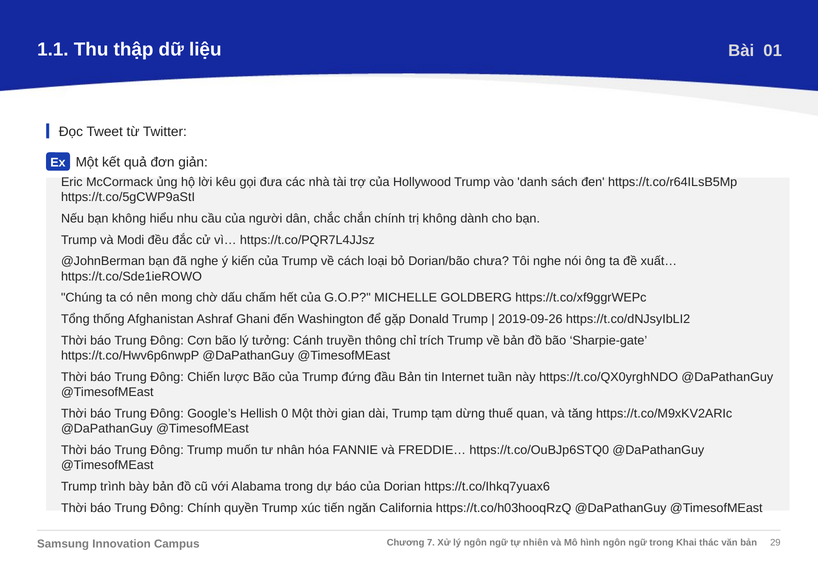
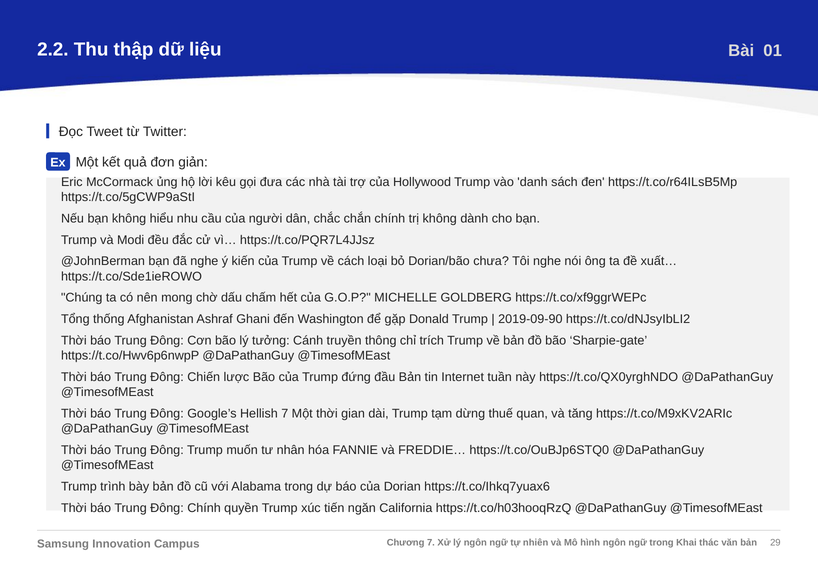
1.1: 1.1 -> 2.2 (53, 50)
2019-09-26: 2019-09-26 -> 2019-09-90 (530, 319)
Hellish 0: 0 -> 7 (285, 414)
